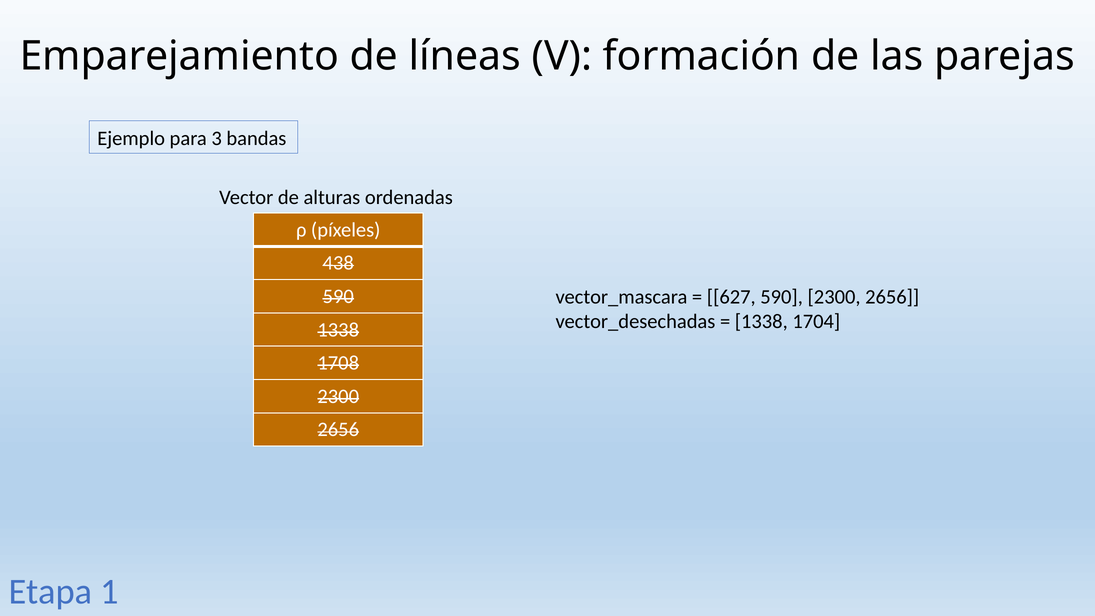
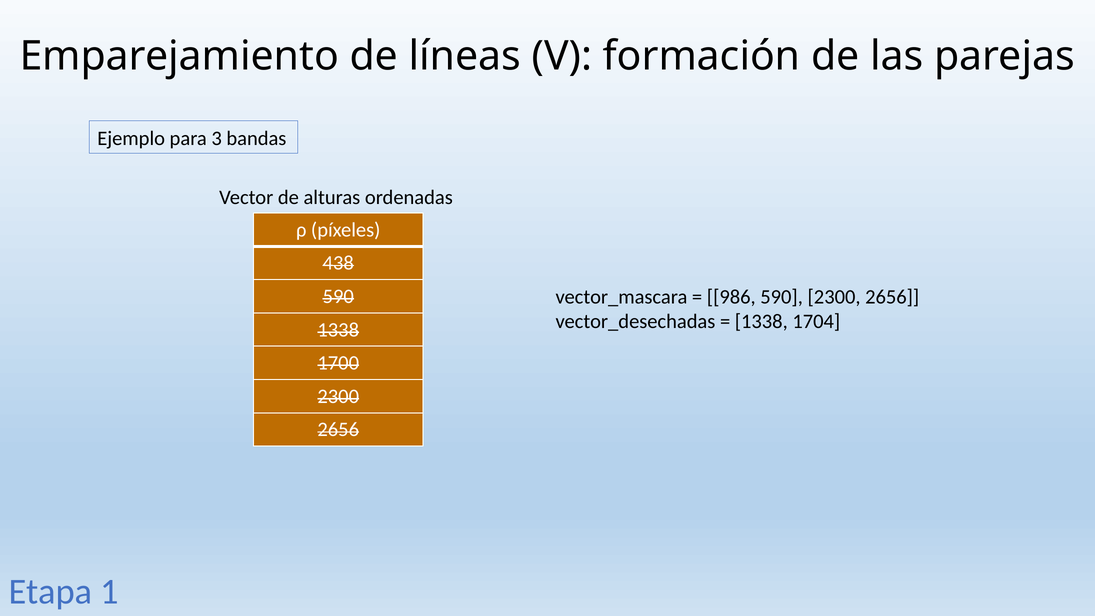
627: 627 -> 986 (731, 297)
1708: 1708 -> 1700 (338, 363)
